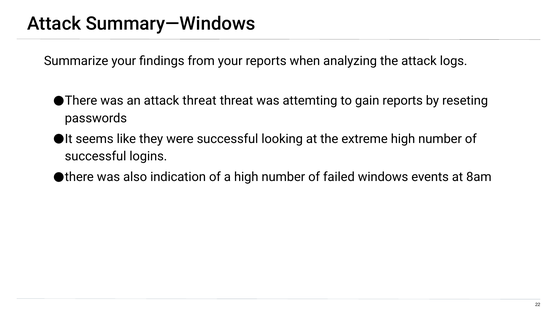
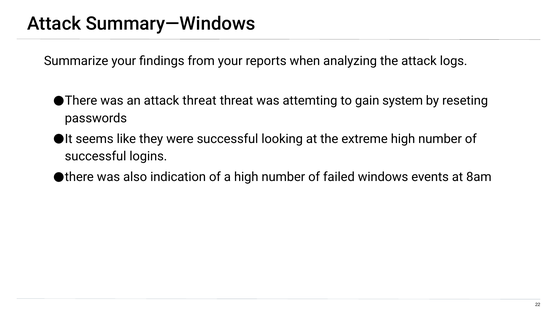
gain reports: reports -> system (403, 101)
